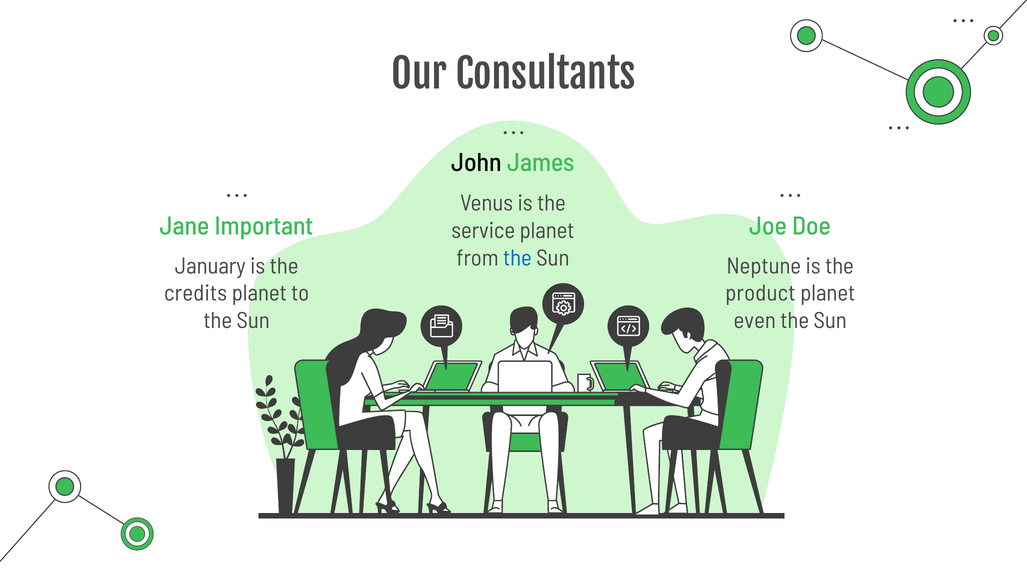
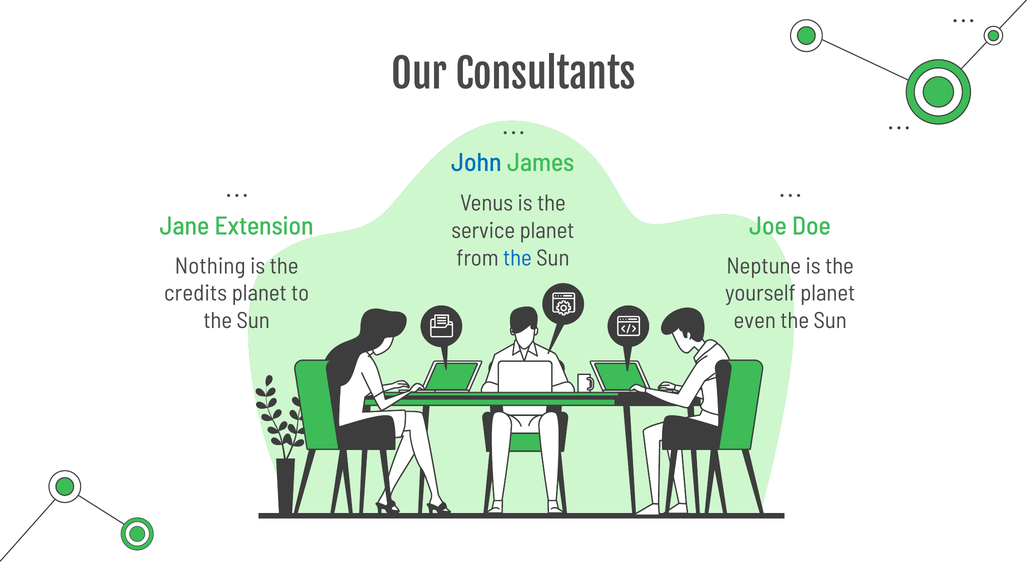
John colour: black -> blue (477, 163)
Important: Important -> Extension (264, 226)
January: January -> Nothing (210, 266)
product: product -> yourself (760, 293)
